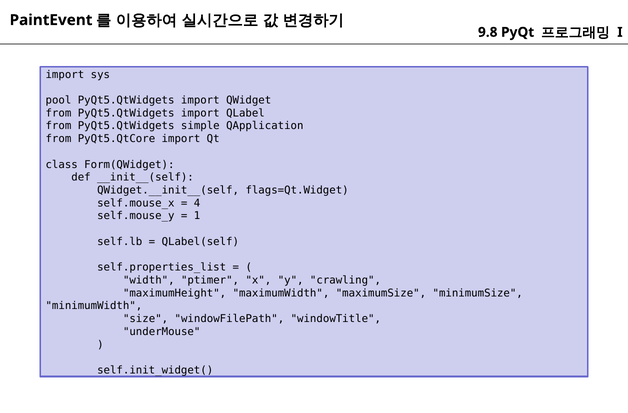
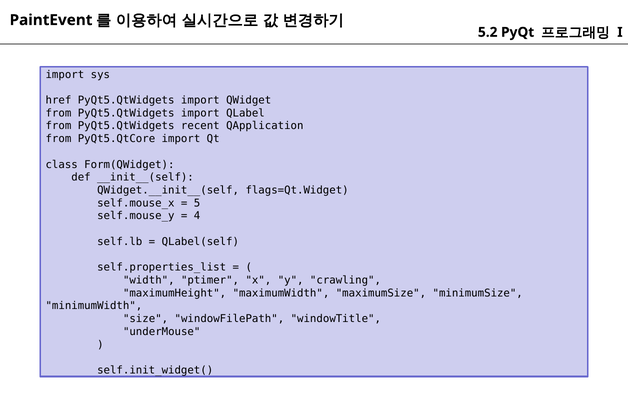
9.8: 9.8 -> 5.2 (488, 32)
pool: pool -> href (58, 100)
simple: simple -> recent (200, 126)
4: 4 -> 5 (197, 203)
1: 1 -> 4 (197, 216)
